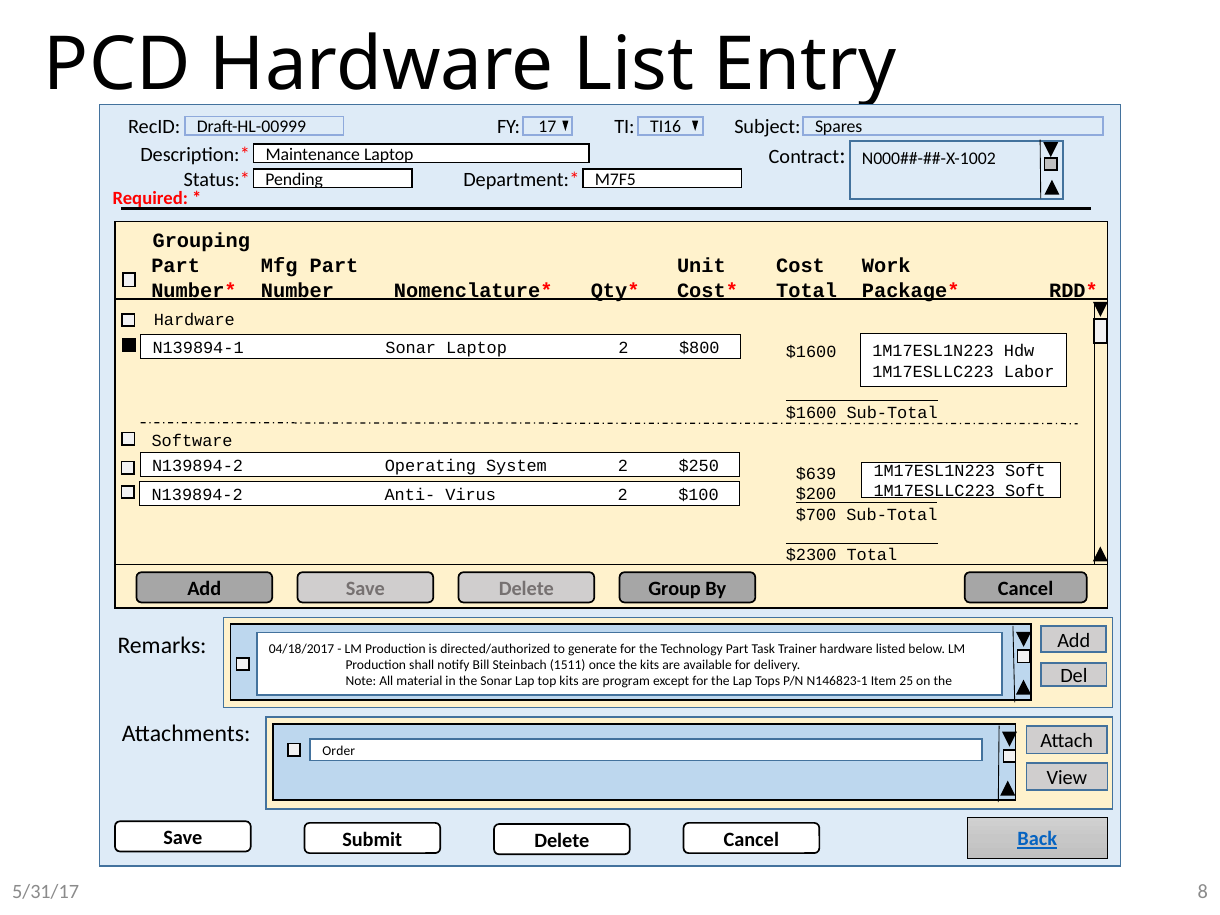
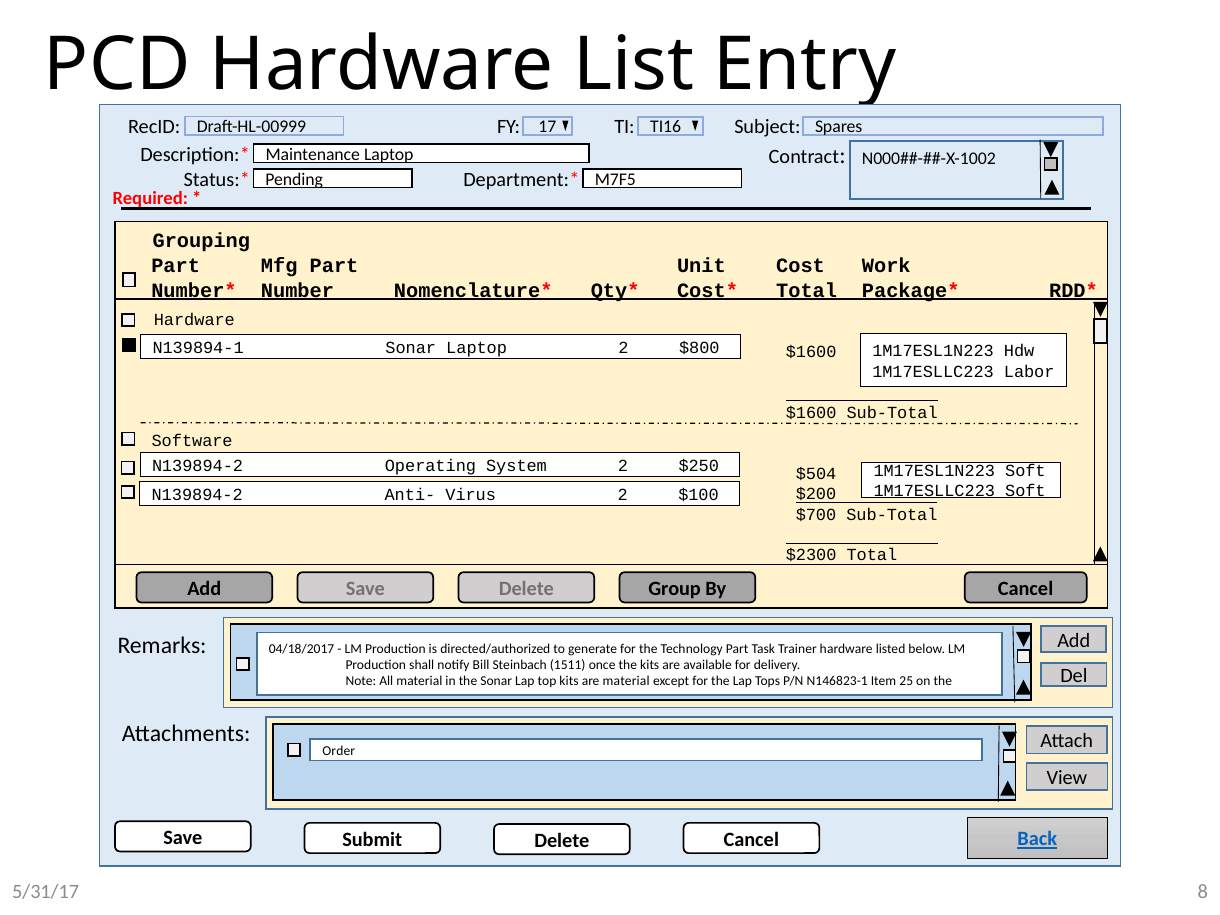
$639: $639 -> $504 (816, 474)
are program: program -> material (626, 681)
